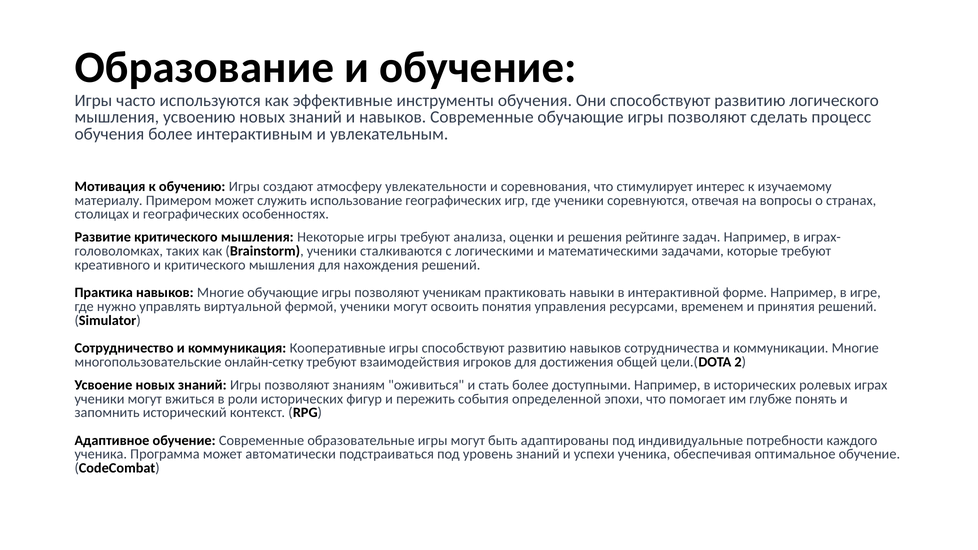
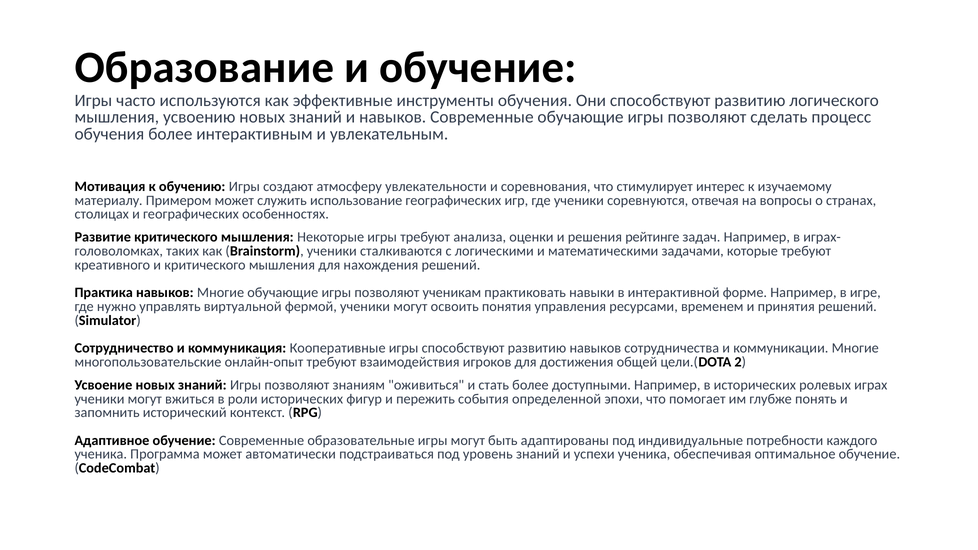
онлайн-сетку: онлайн-сетку -> онлайн-опыт (264, 362)
